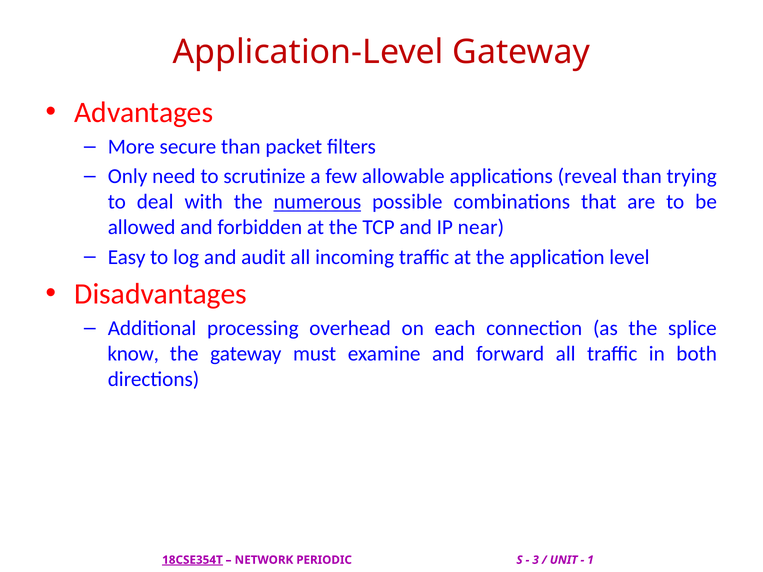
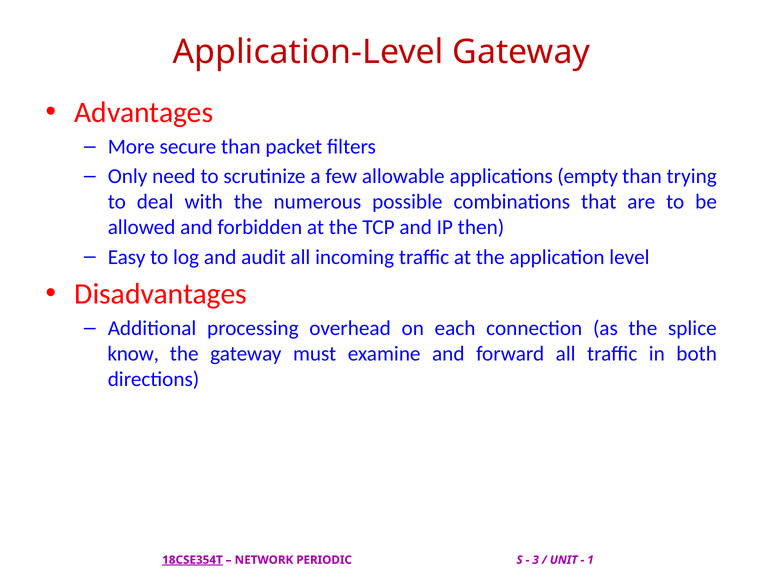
reveal: reveal -> empty (588, 177)
numerous underline: present -> none (317, 202)
near: near -> then (481, 227)
